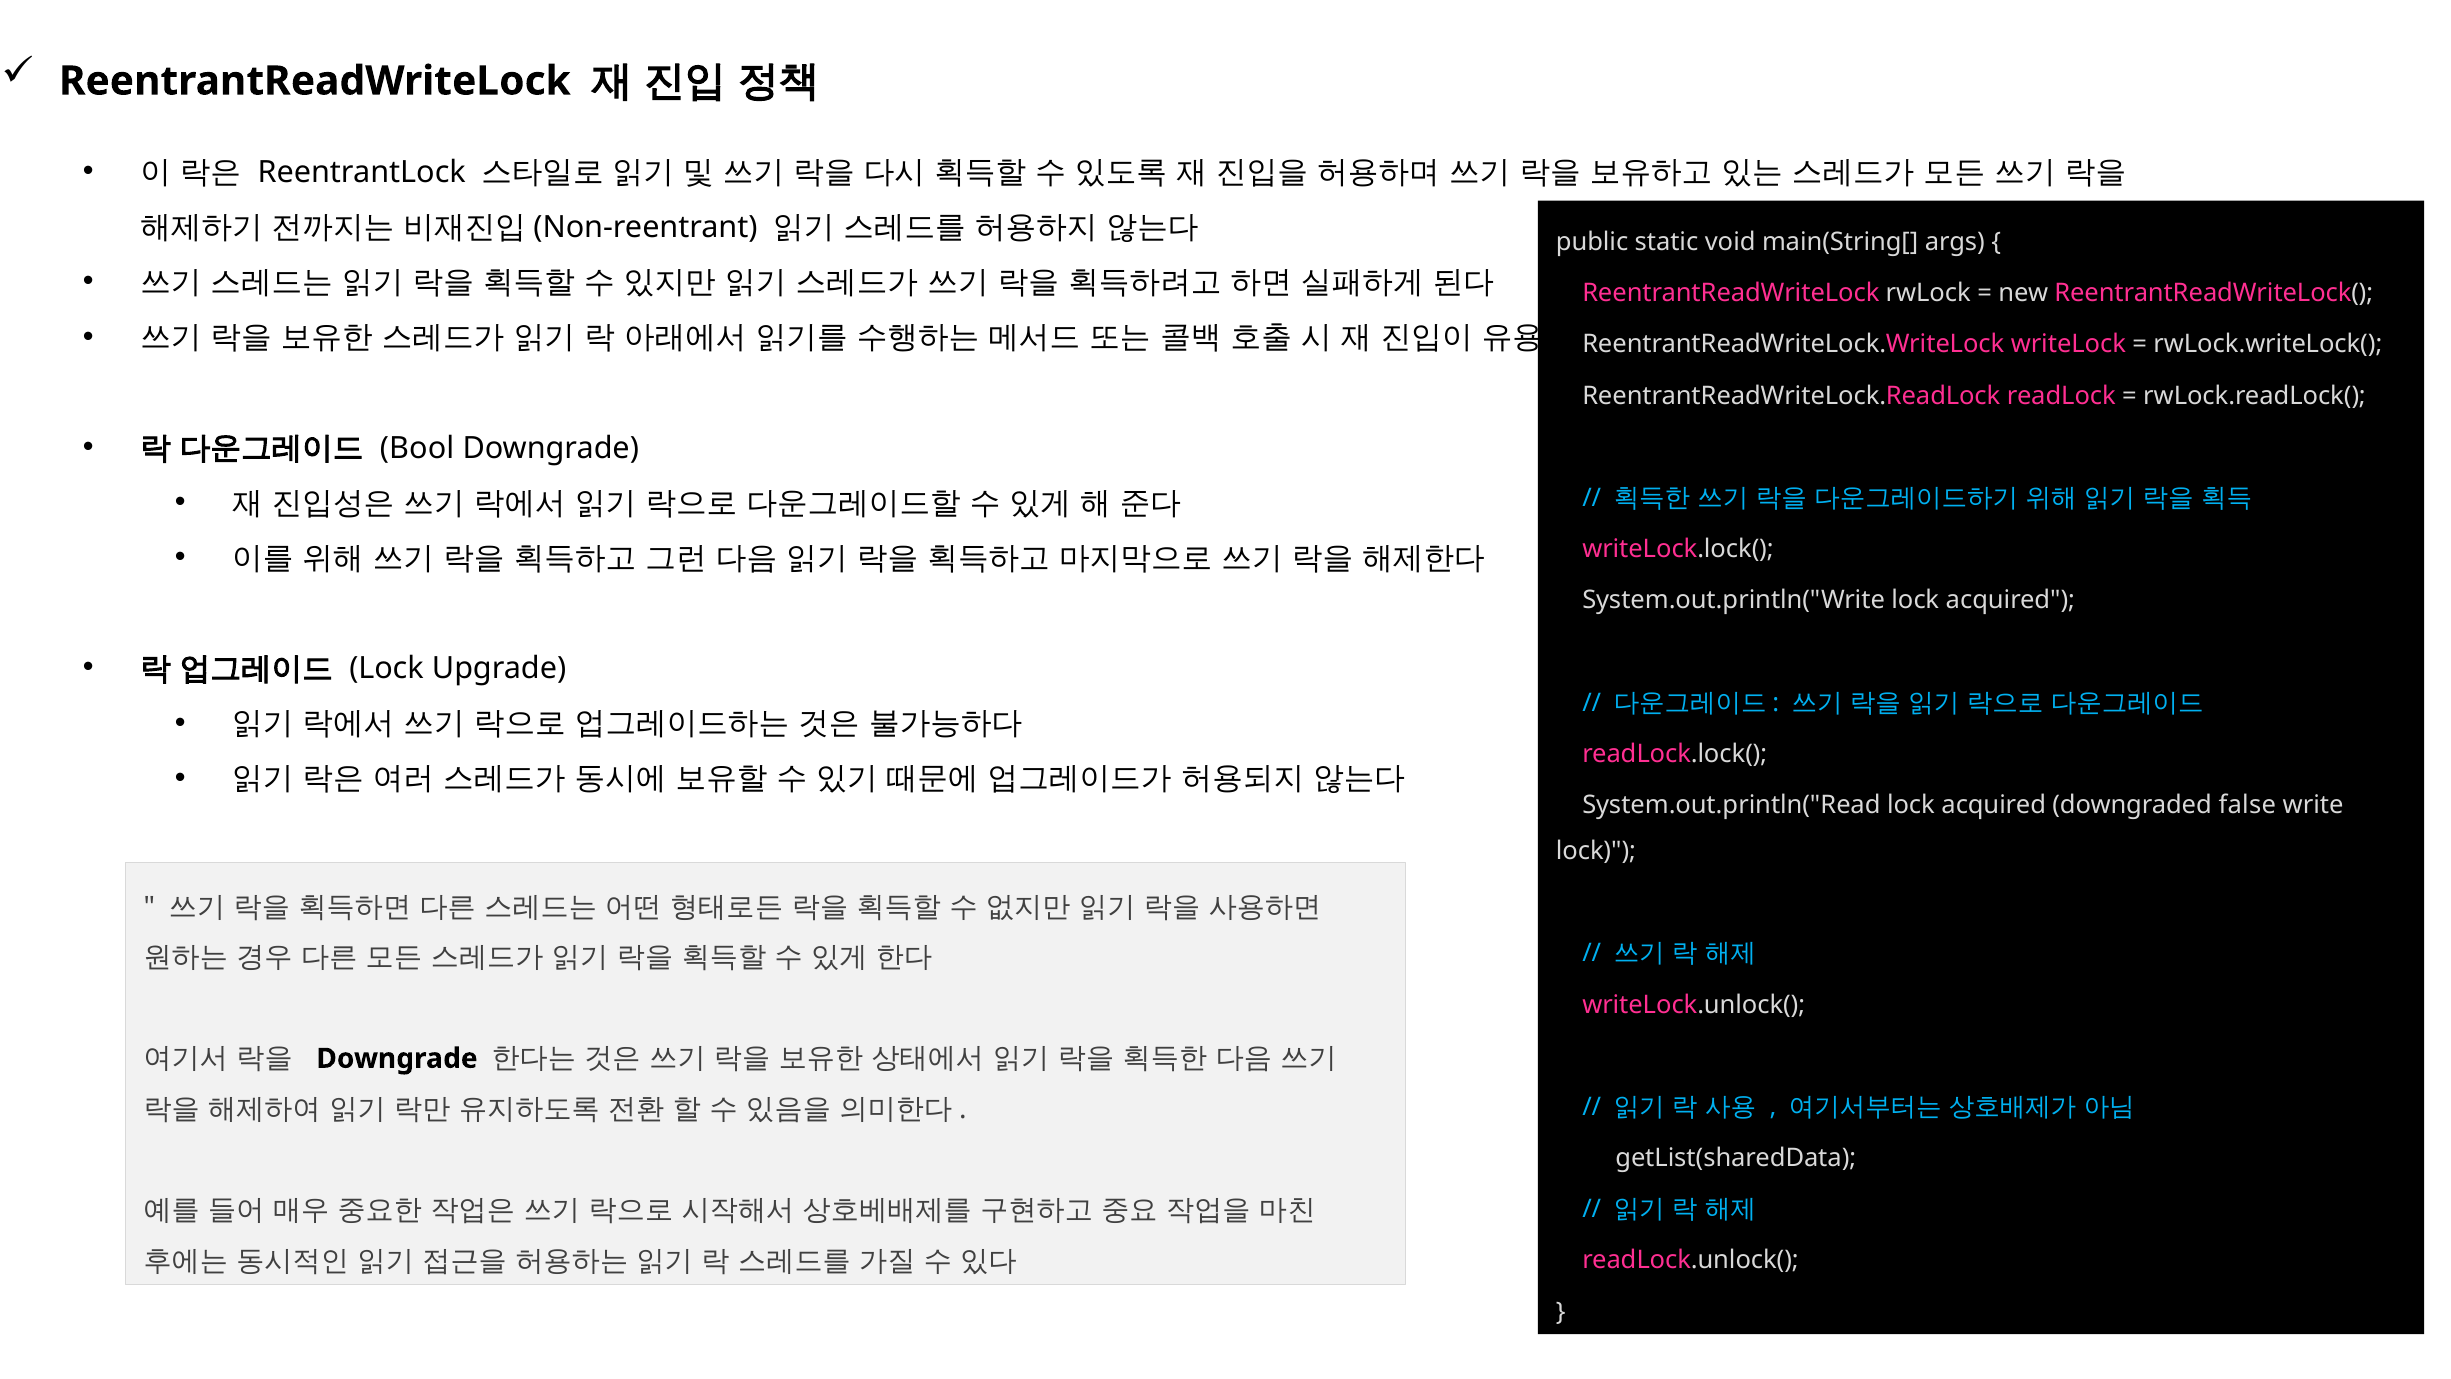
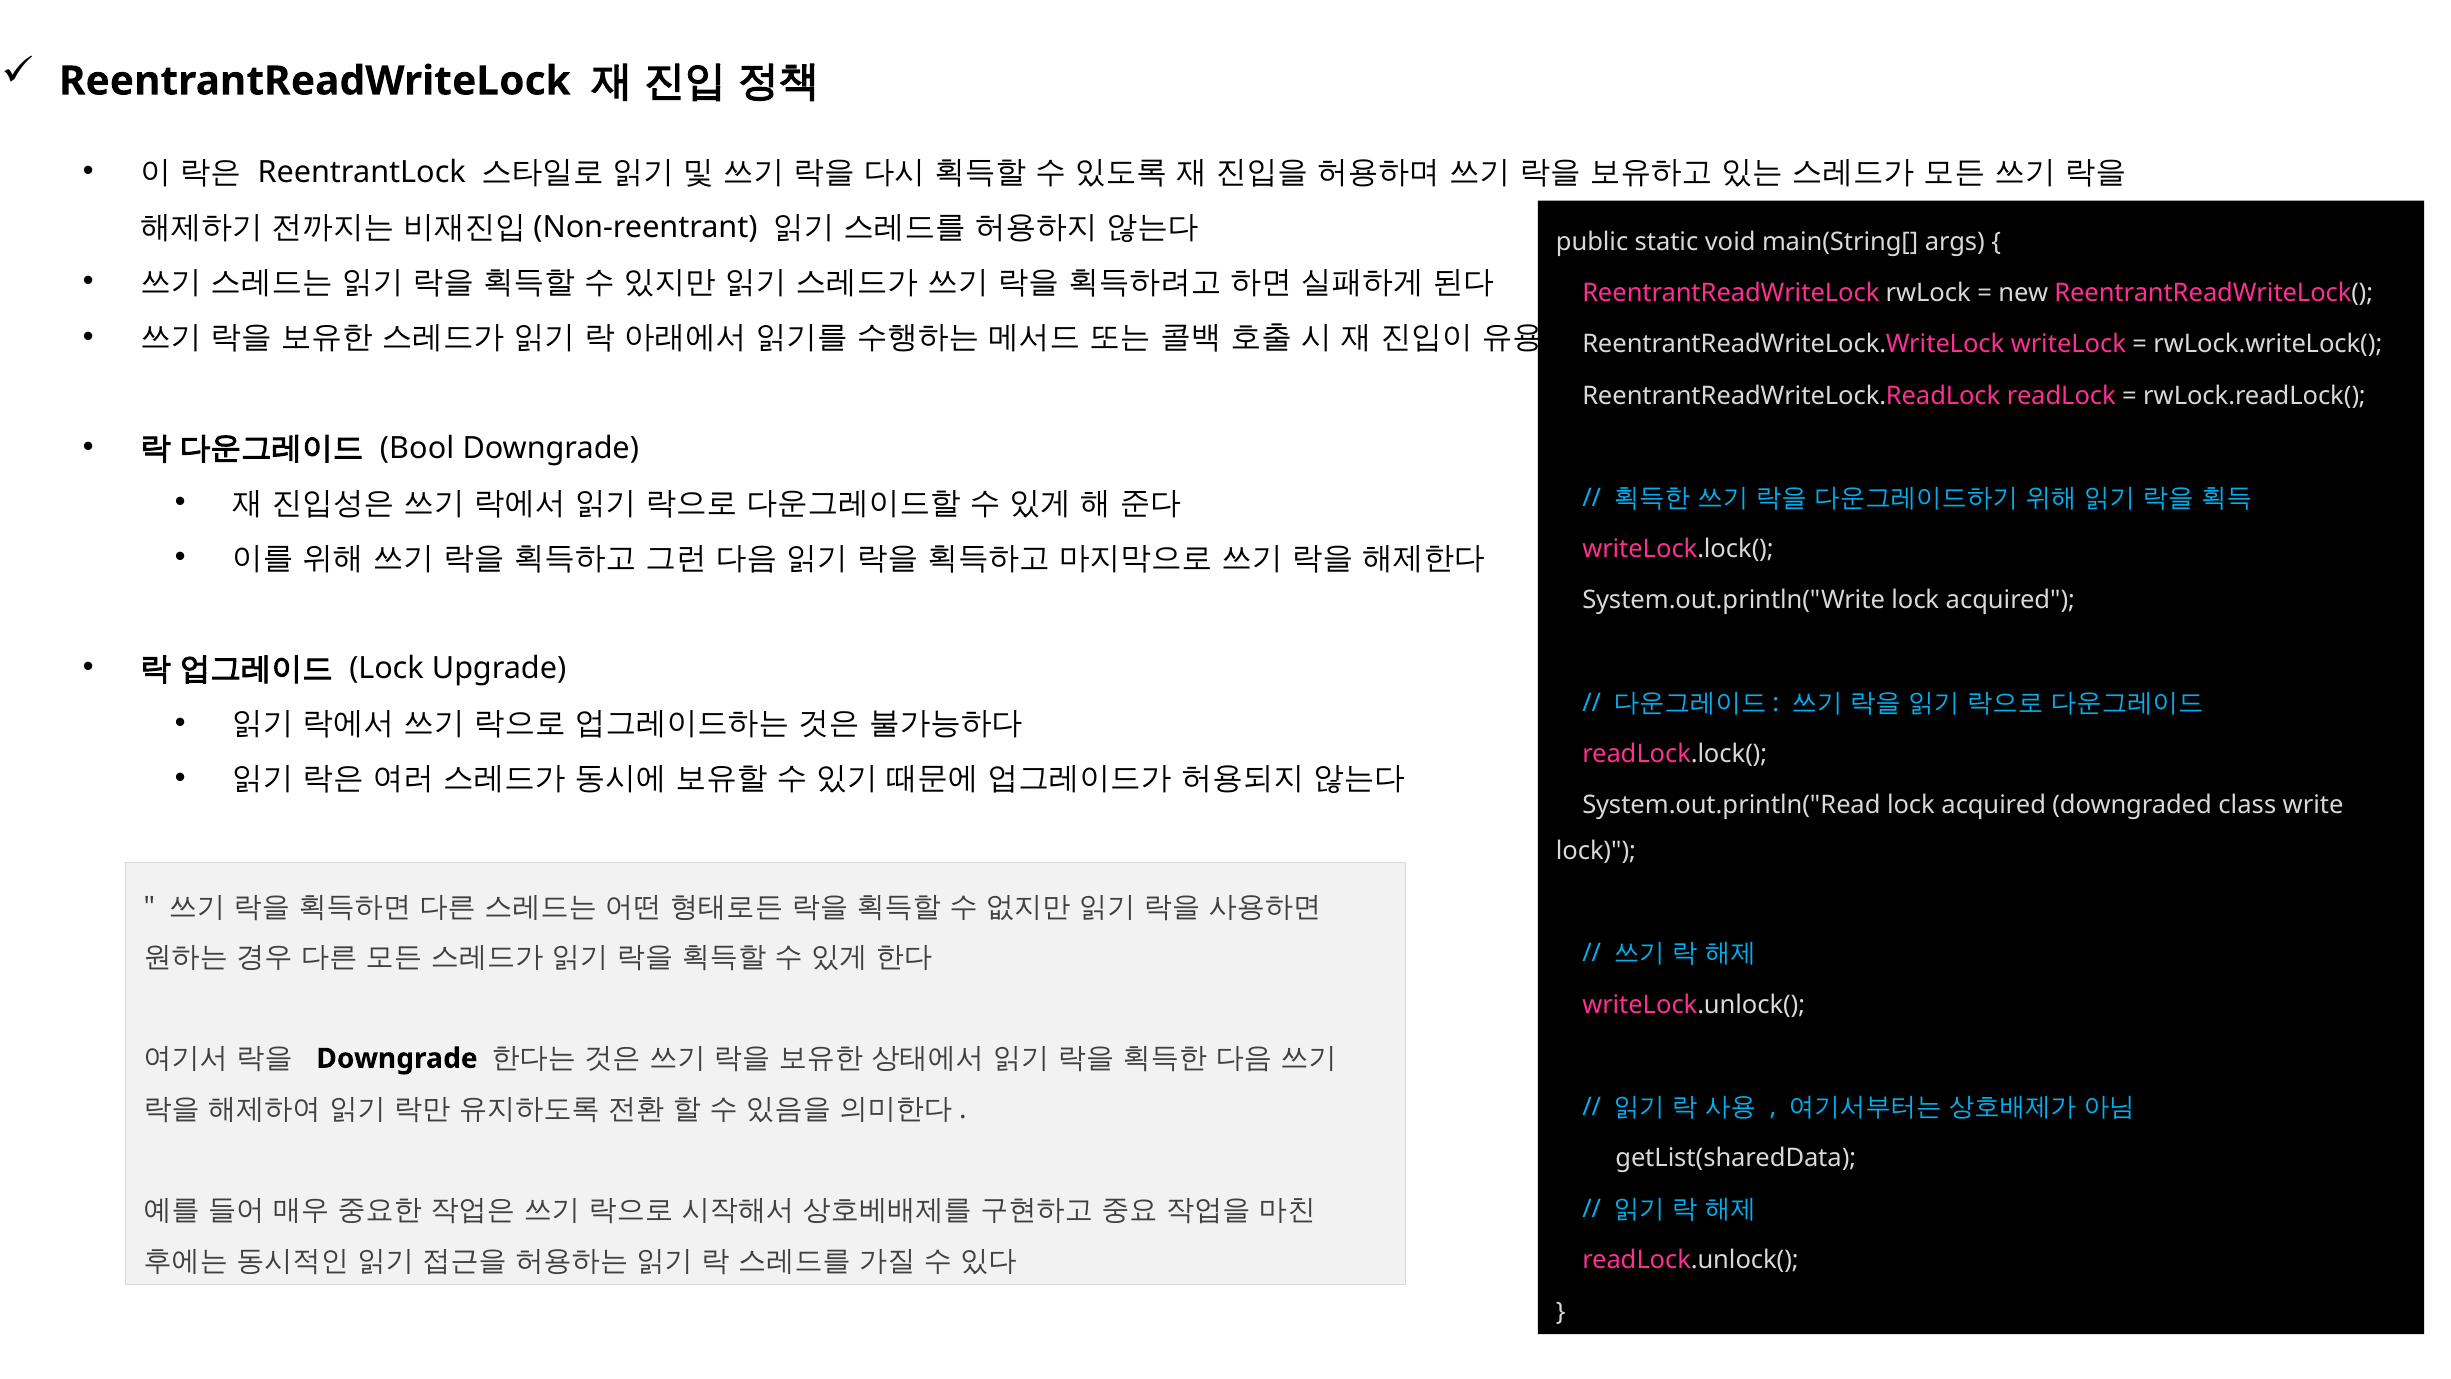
false: false -> class (2247, 805)
